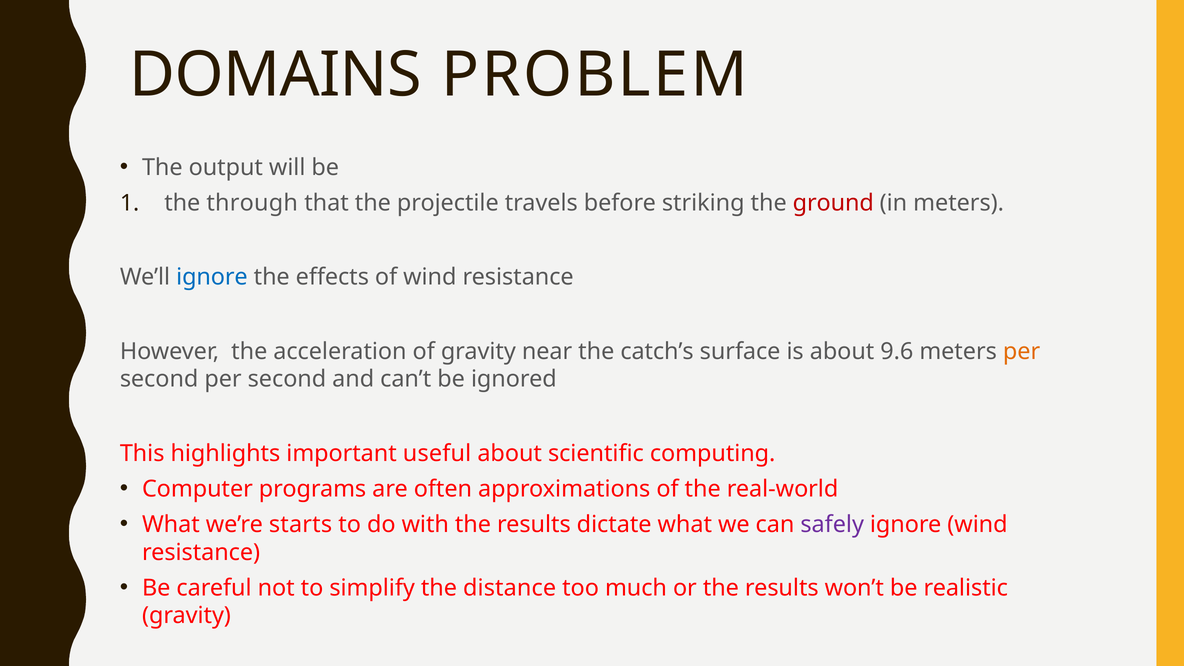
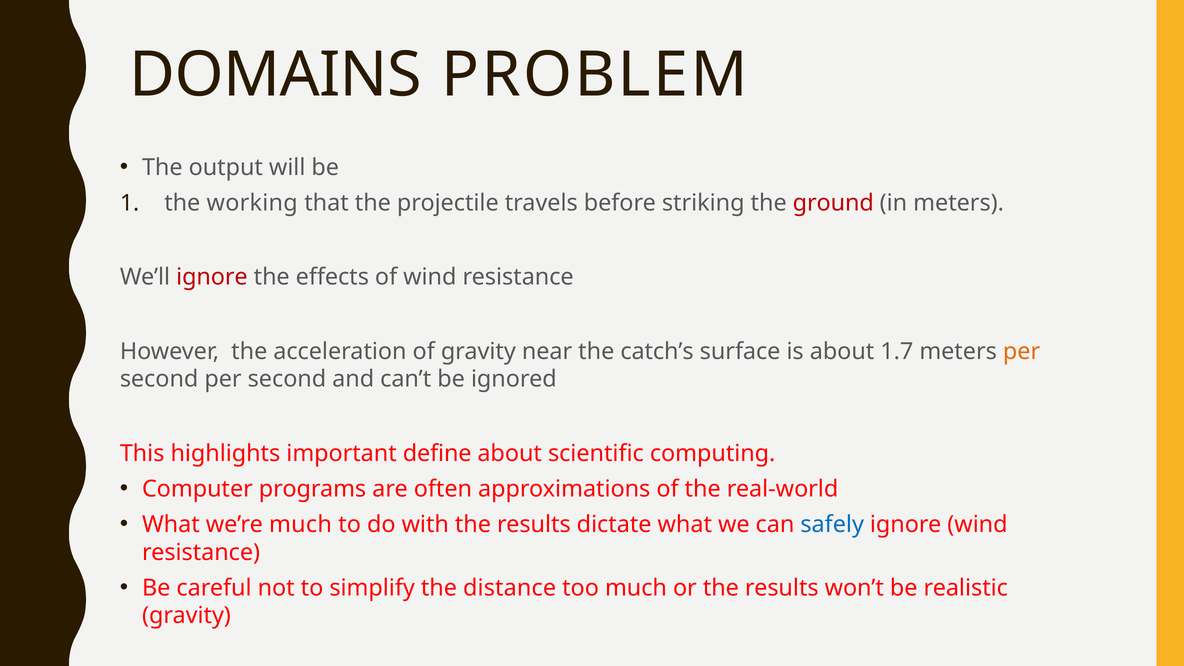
through: through -> working (252, 203)
ignore colour: blue -> red (212, 277)
9.6: 9.6 -> 1.7 (897, 351)
useful: useful -> define (437, 453)
we’re starts: starts -> much (301, 525)
safely colour: purple -> blue (832, 525)
